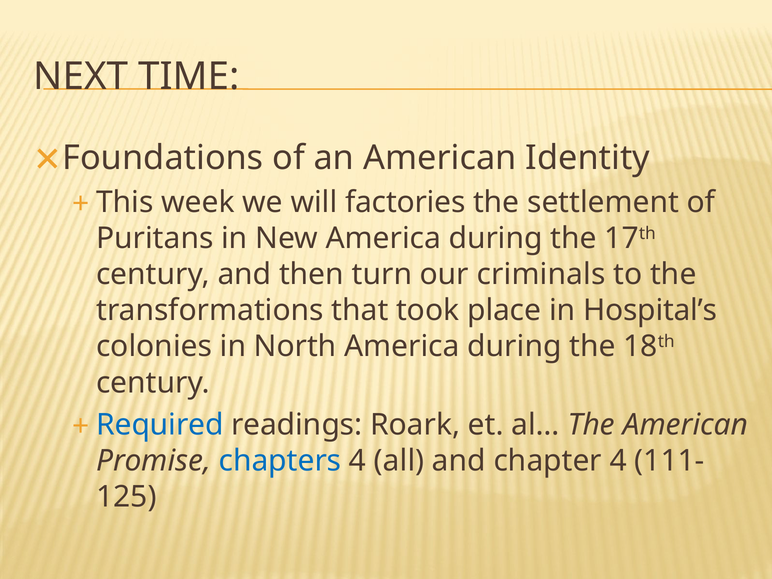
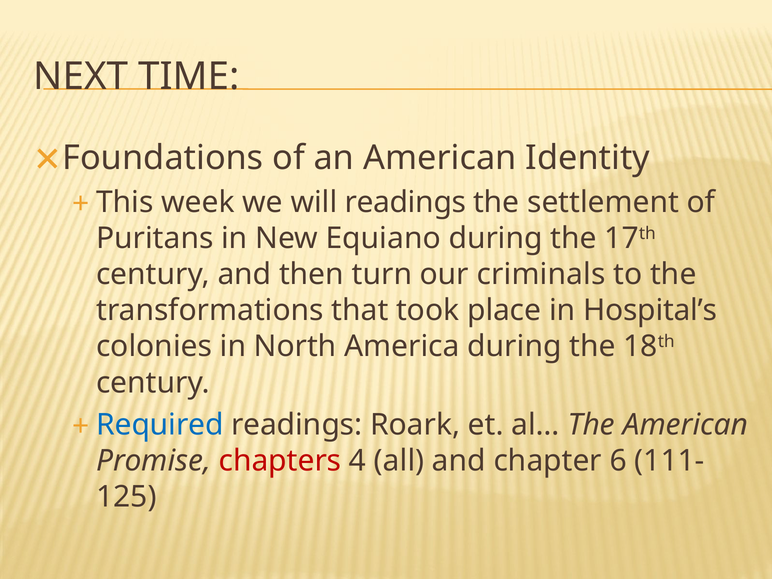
will factories: factories -> readings (405, 202)
New America: America -> Equiano (383, 238)
chapters colour: blue -> red (280, 461)
chapter 4: 4 -> 6 (618, 461)
